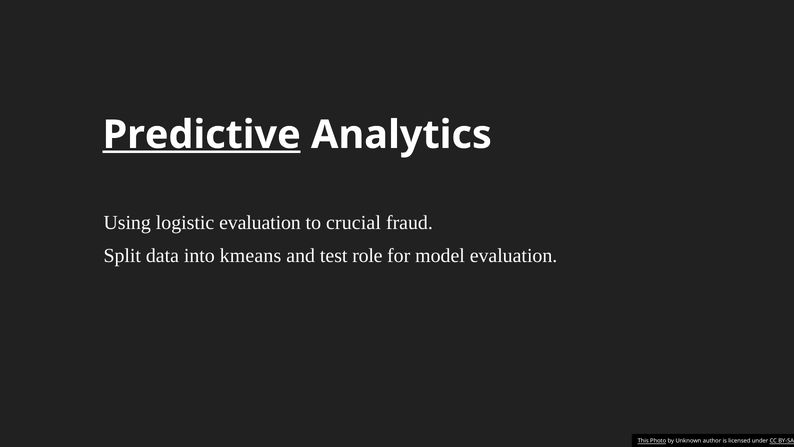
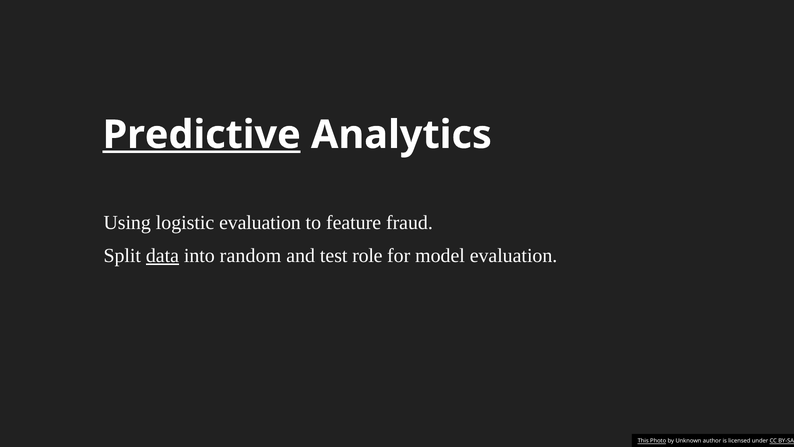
crucial: crucial -> feature (354, 223)
data underline: none -> present (162, 255)
kmeans: kmeans -> random (250, 255)
